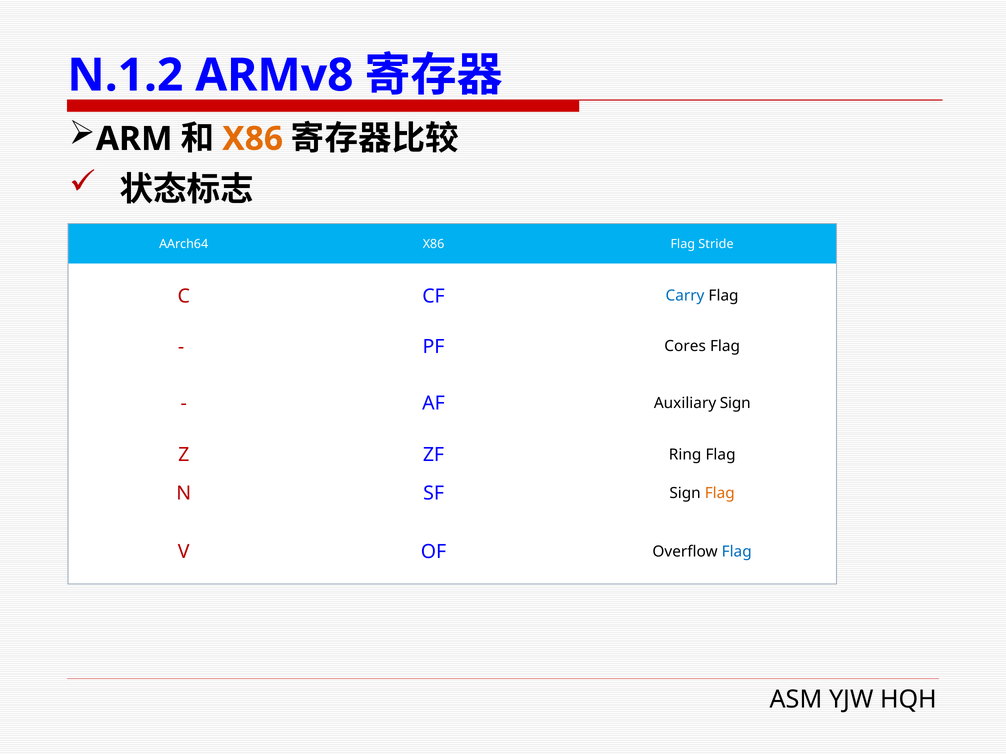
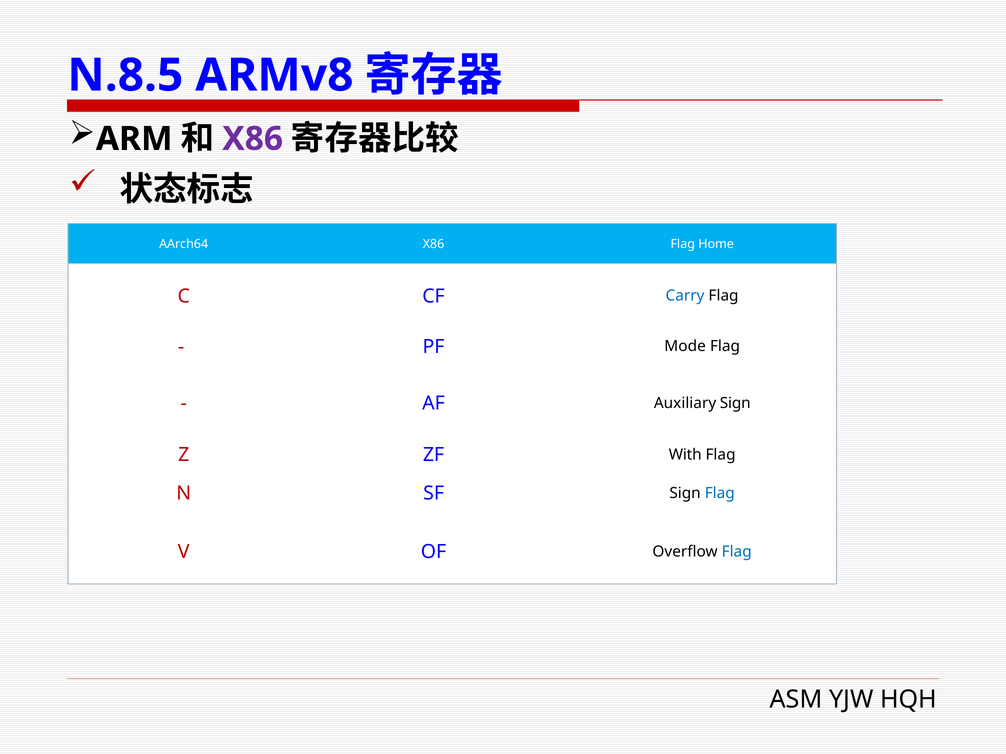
N.1.2: N.1.2 -> N.8.5 (125, 75)
X86 colour: orange -> purple (253, 139)
Stride: Stride -> Home (716, 244)
Cores: Cores -> Mode (685, 347)
Ring: Ring -> With (685, 455)
Flag colour: orange -> blue (720, 493)
